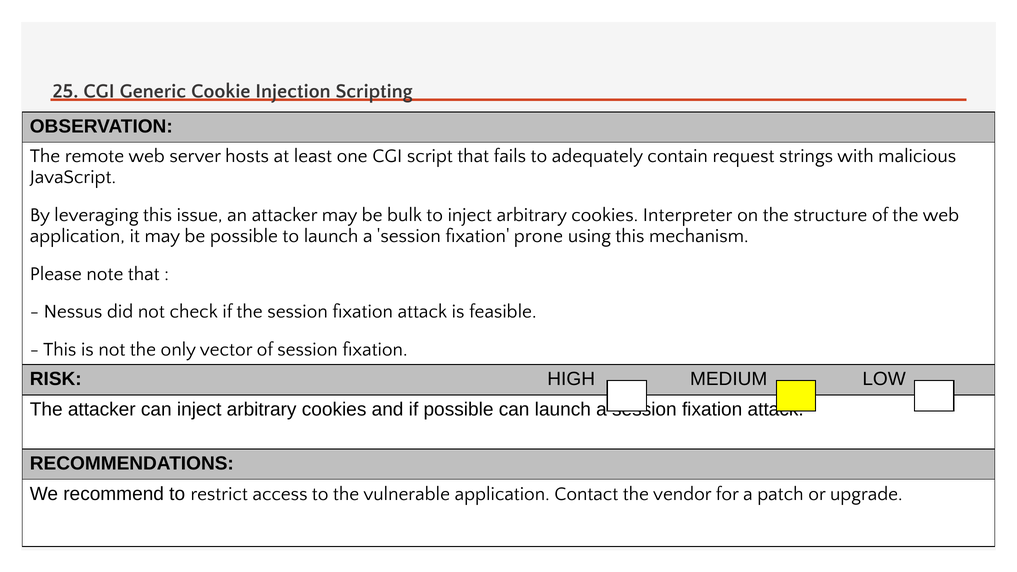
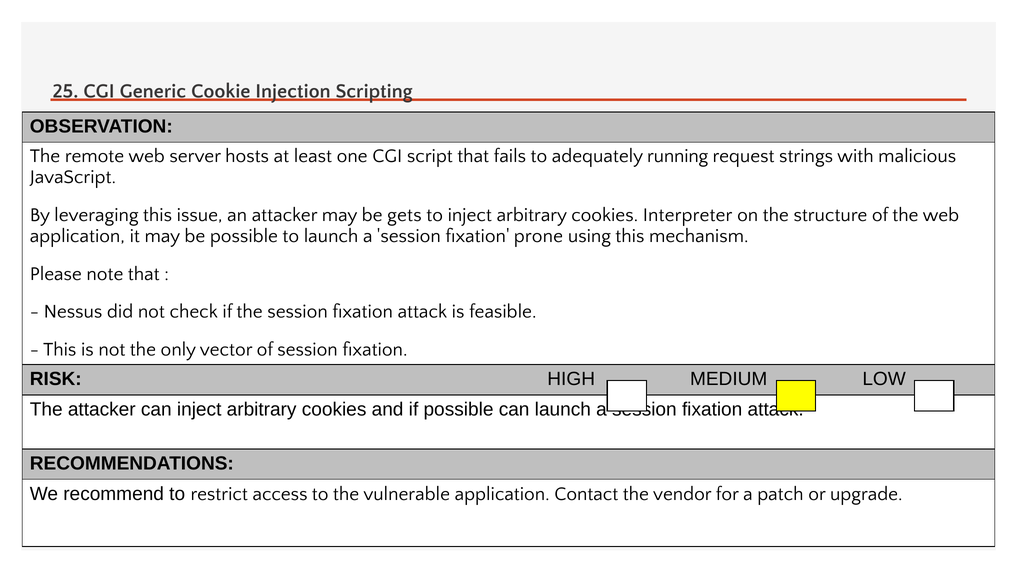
contain: contain -> running (678, 156)
bulk: bulk -> gets (404, 215)
